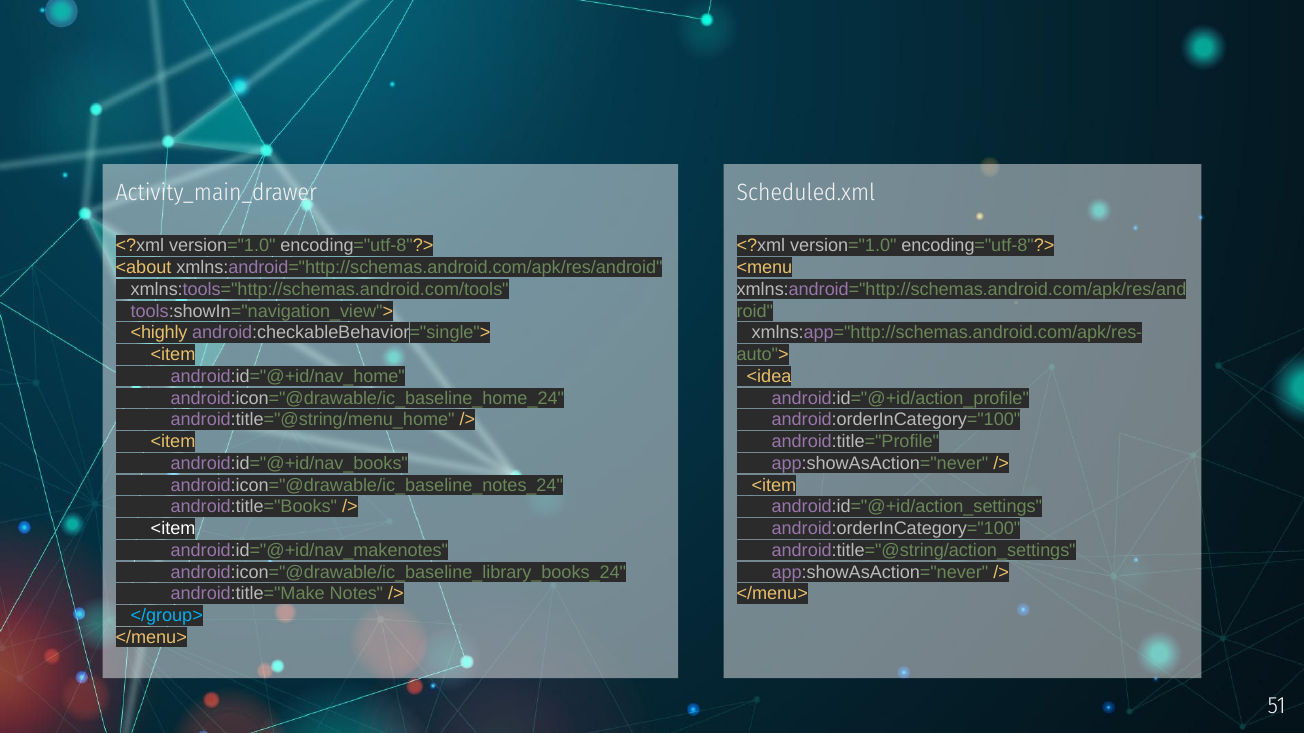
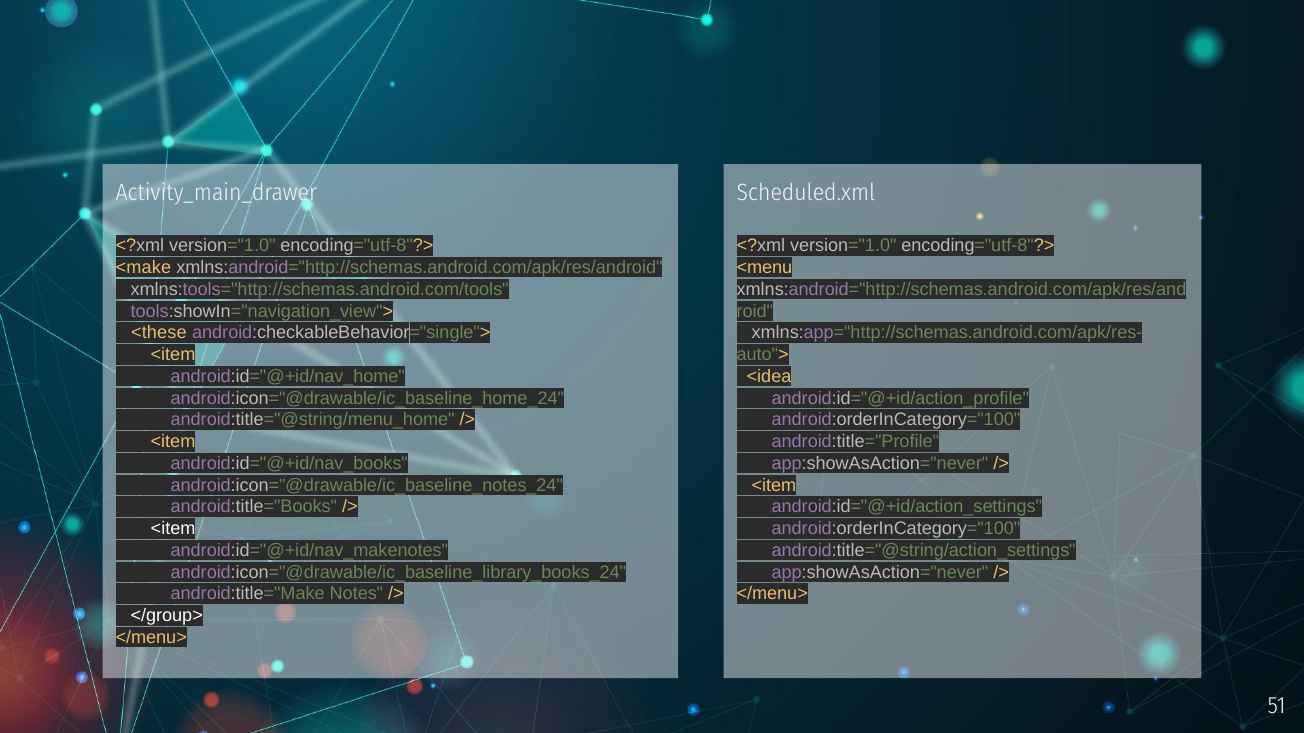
<about: <about -> <make (143, 268)
<highly: <highly -> <these (159, 333)
</group> colour: light blue -> white (167, 616)
